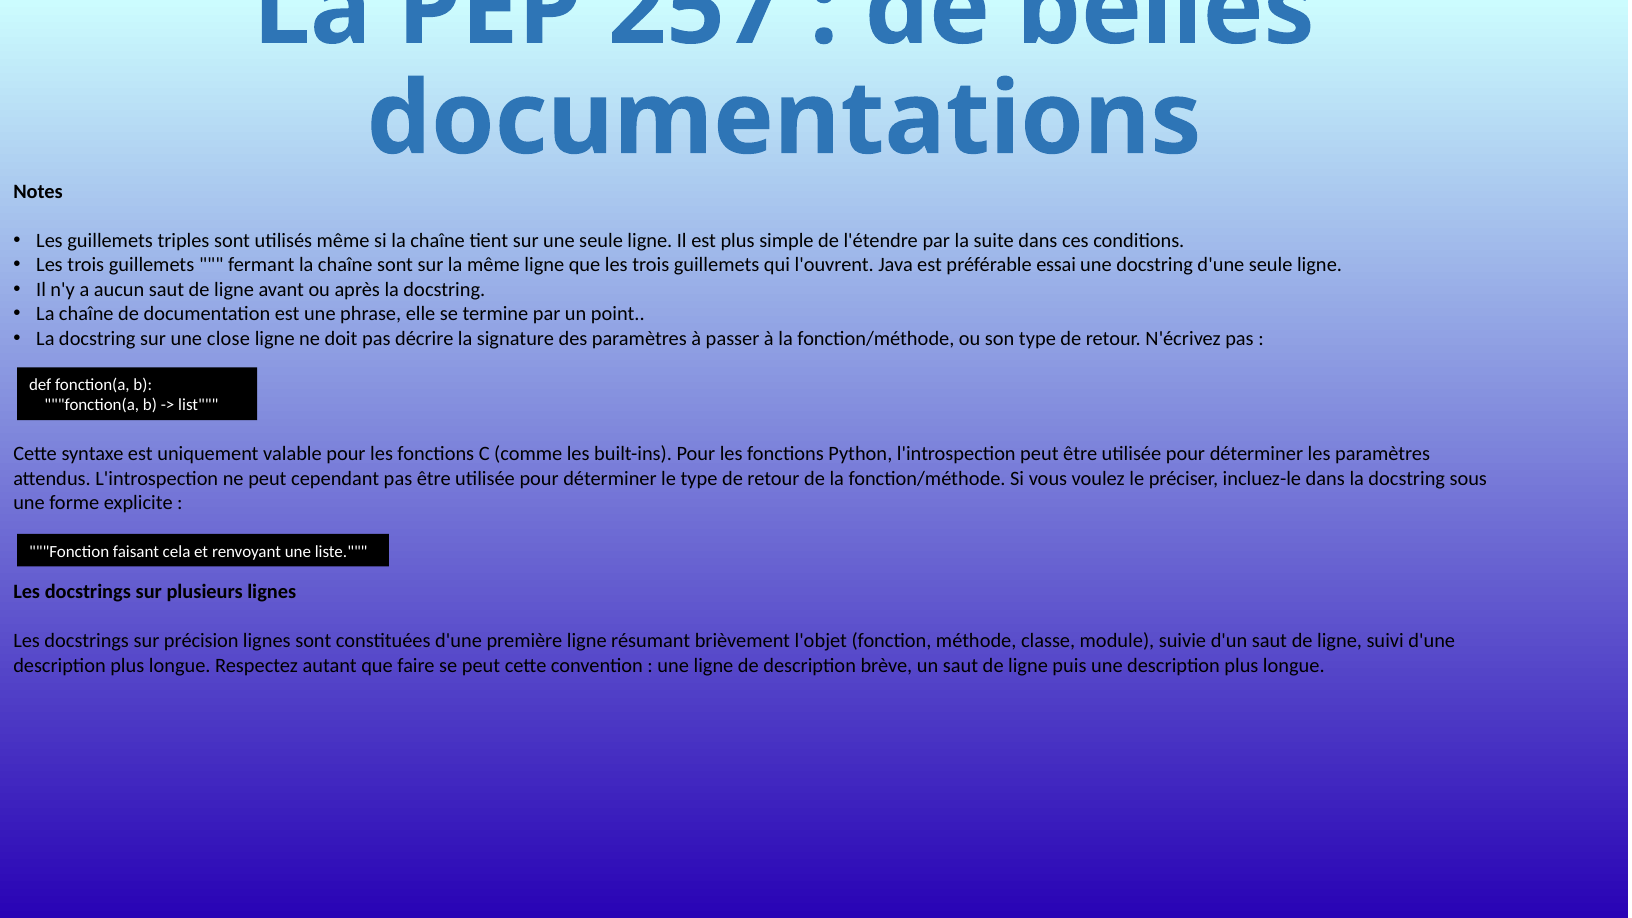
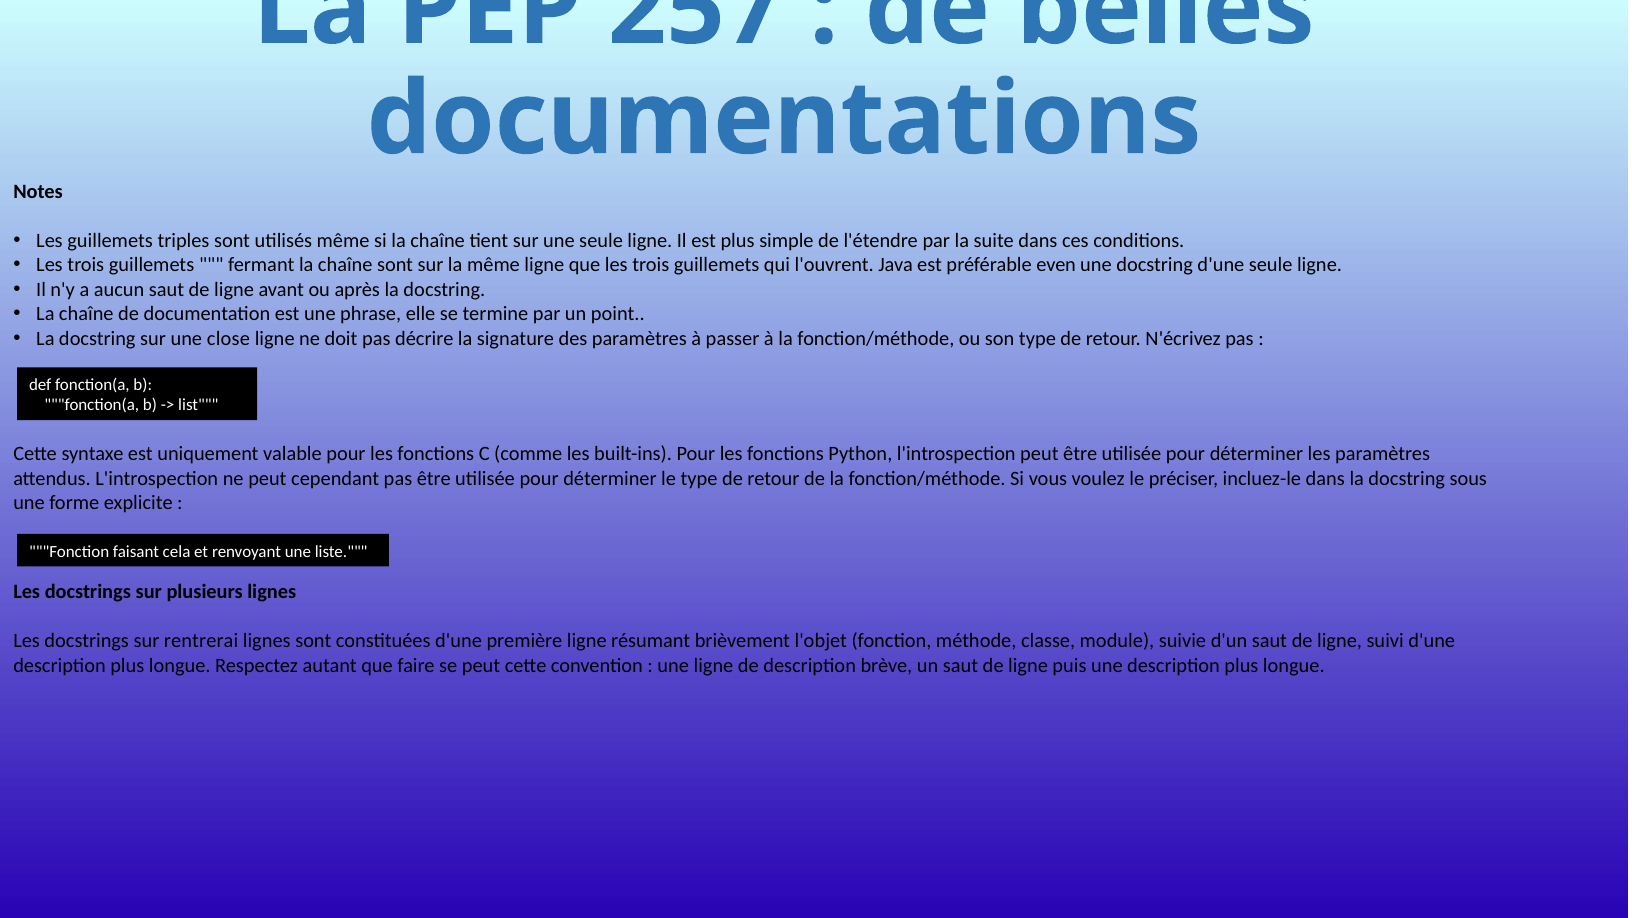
essai: essai -> even (1056, 265)
précision: précision -> rentrerai (201, 641)
